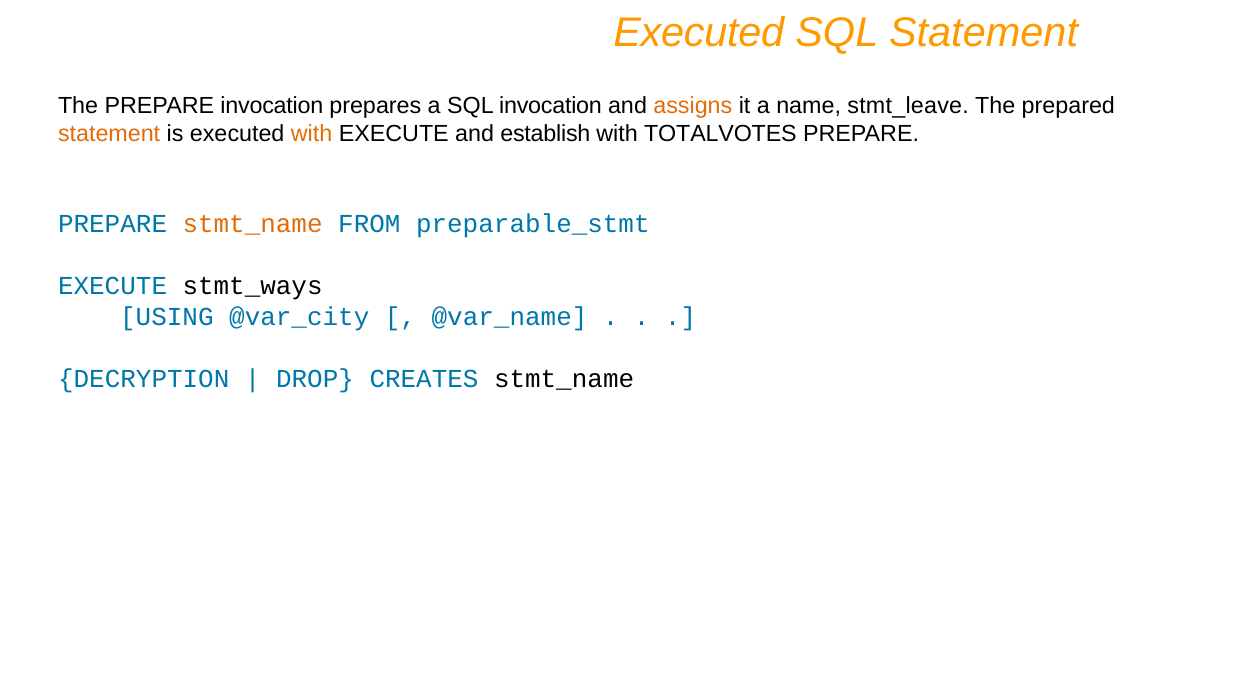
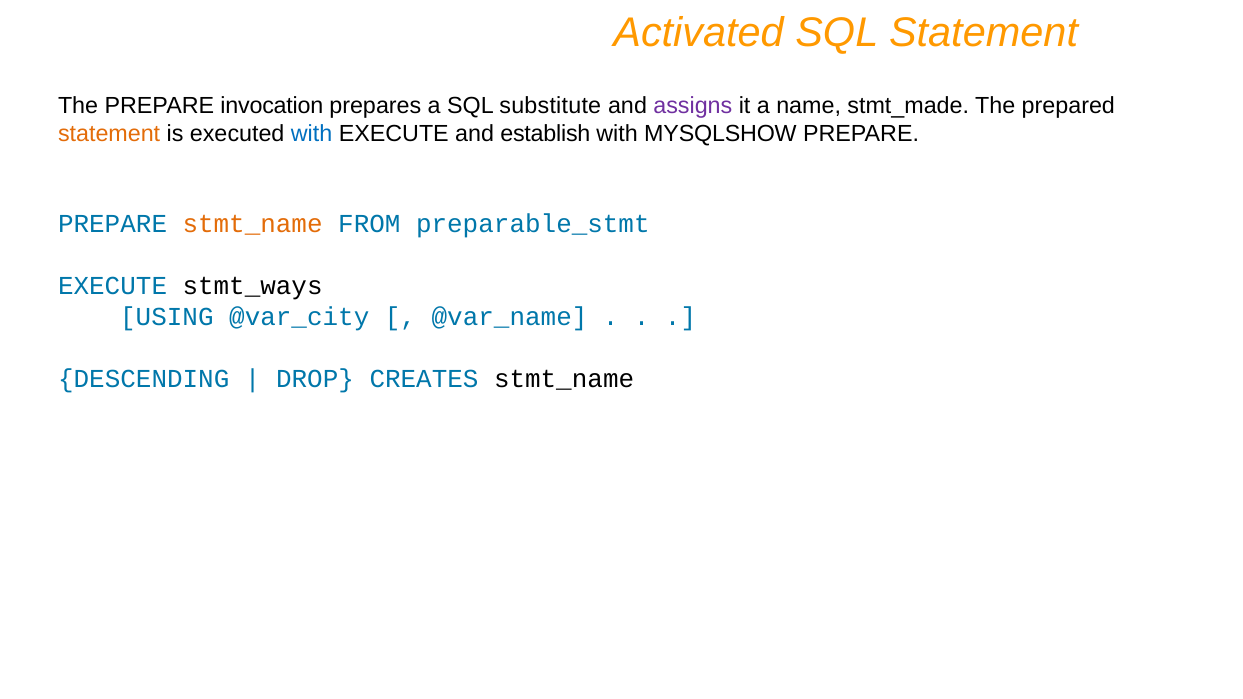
Executed: Executed -> Activated (699, 32)
SQL invocation: invocation -> substitute (550, 106)
assigns colour: orange -> purple (693, 106)
stmt_leave: stmt_leave -> stmt_made (908, 106)
with colour: orange -> blue (312, 134)
TOTALVOTES: TOTALVOTES -> MYSQLSHOW (720, 134)
DECRYPTION: DECRYPTION -> DESCENDING (144, 379)
